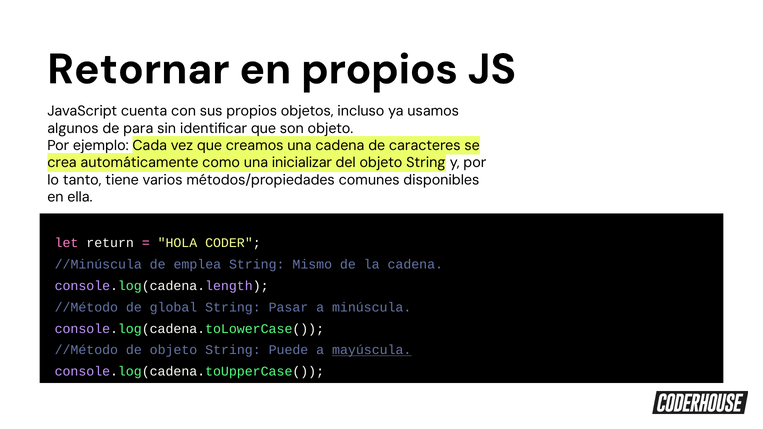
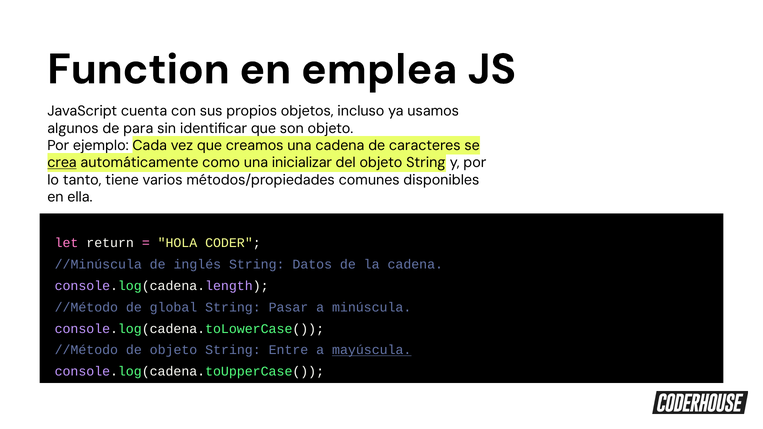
Retornar: Retornar -> Function (139, 69)
en propios: propios -> emplea (379, 69)
crea underline: none -> present (62, 163)
emplea: emplea -> inglés (197, 264)
Mismo: Mismo -> Datos (312, 264)
Puede: Puede -> Entre (289, 350)
